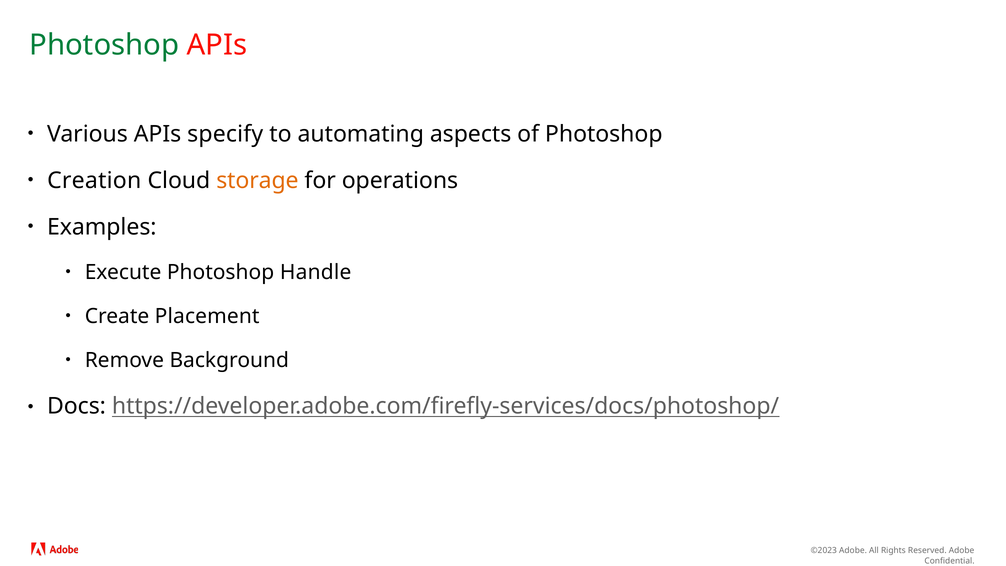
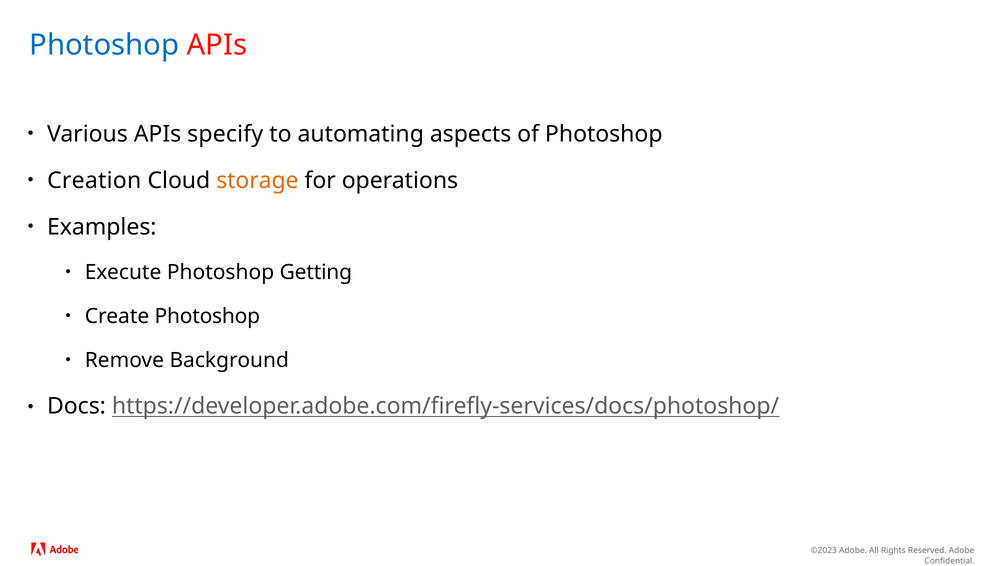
Photoshop colour: green -> blue (104, 45)
Handle: Handle -> Getting (316, 272)
Create Placement: Placement -> Photoshop (207, 316)
